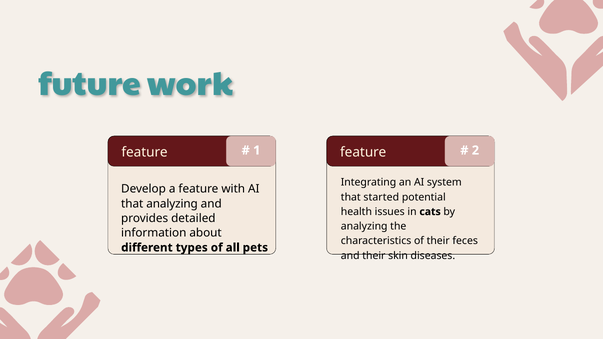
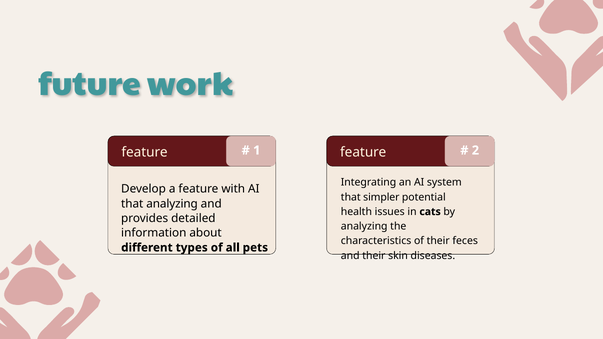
started: started -> simpler (381, 197)
